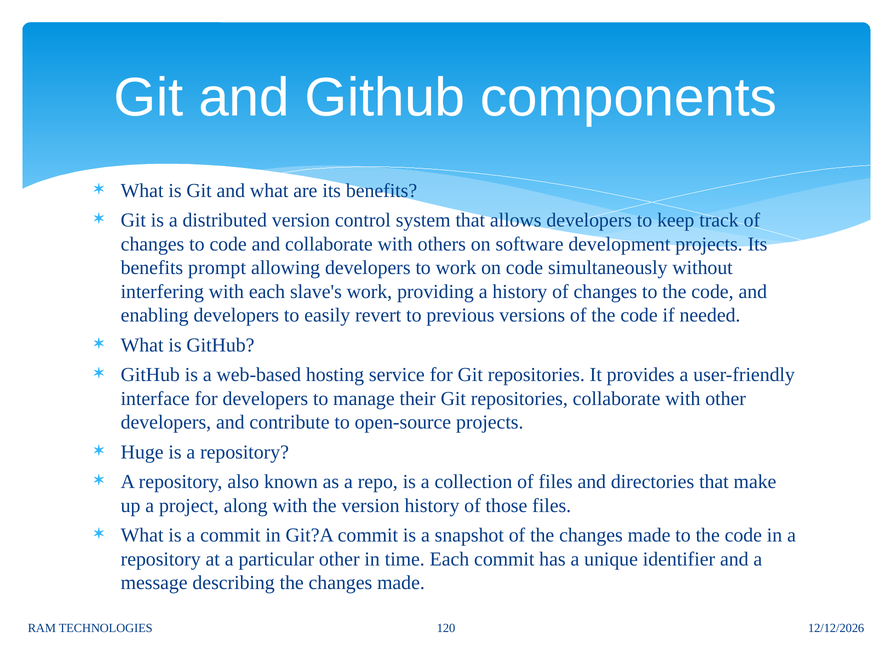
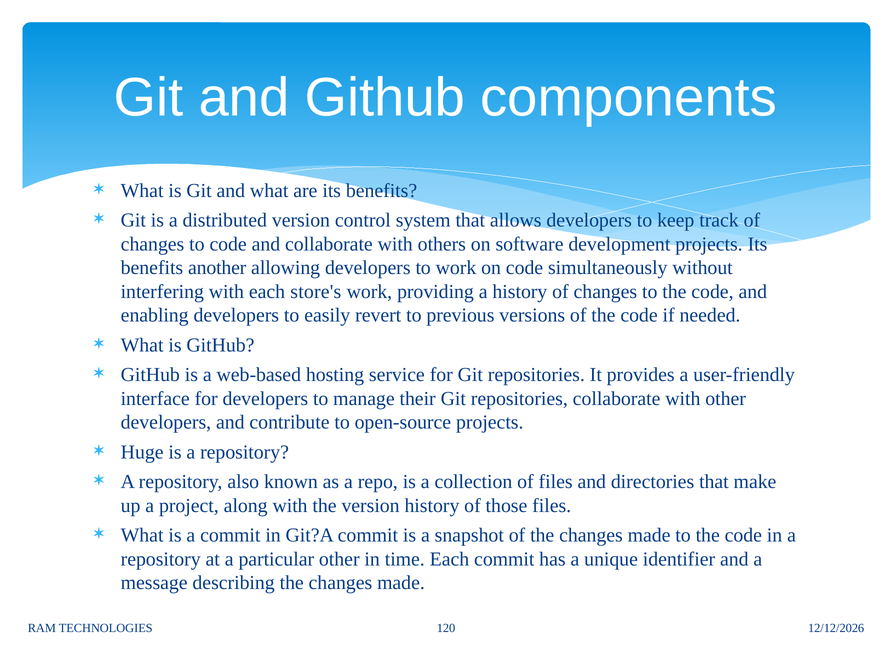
prompt: prompt -> another (217, 268)
slave's: slave's -> store's (316, 292)
